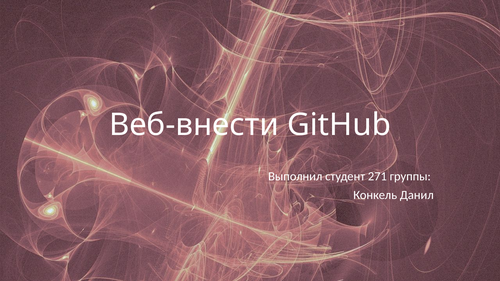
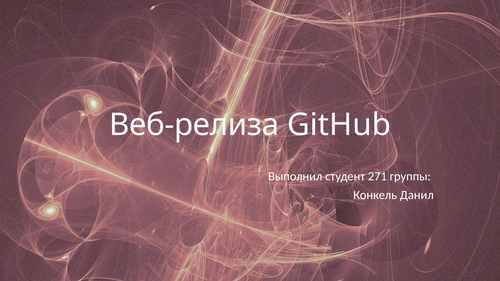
Веб-внести: Веб-внести -> Веб-релиза (194, 125)
